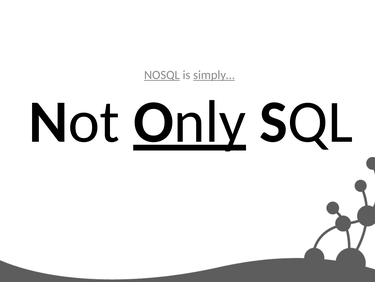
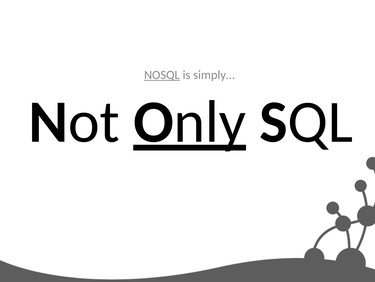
simply… underline: present -> none (214, 75)
